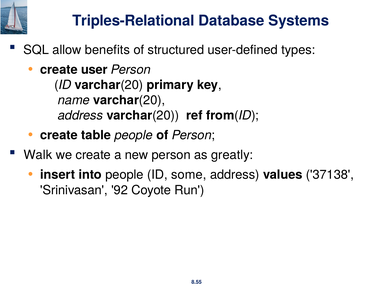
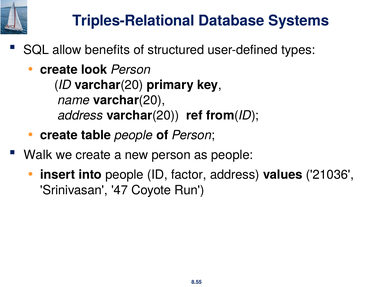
user: user -> look (94, 69)
as greatly: greatly -> people (232, 155)
some: some -> factor (189, 174)
37138: 37138 -> 21036 (330, 174)
92: 92 -> 47 (120, 190)
